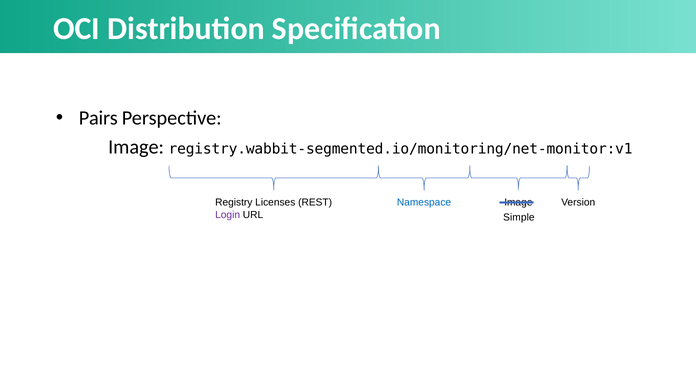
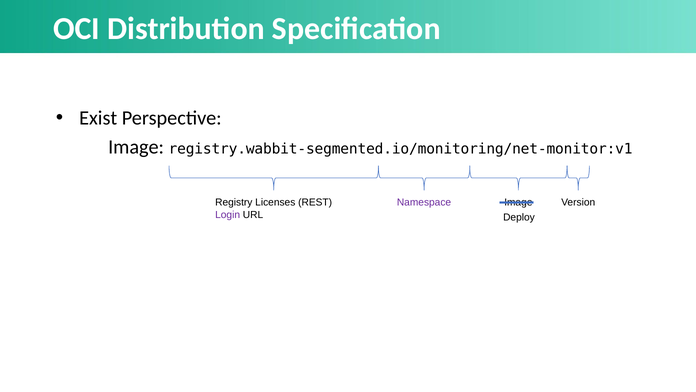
Pairs: Pairs -> Exist (98, 118)
Namespace colour: blue -> purple (424, 202)
Simple: Simple -> Deploy (519, 217)
